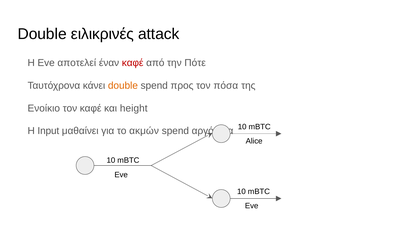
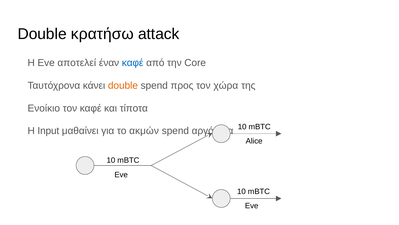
ειλικρινές: ειλικρινές -> κρατήσω (102, 34)
καφέ colour: red -> blue (133, 63)
Πότε: Πότε -> Core (195, 63)
πόσα: πόσα -> χώρα (226, 85)
height: height -> τίποτα (134, 108)
